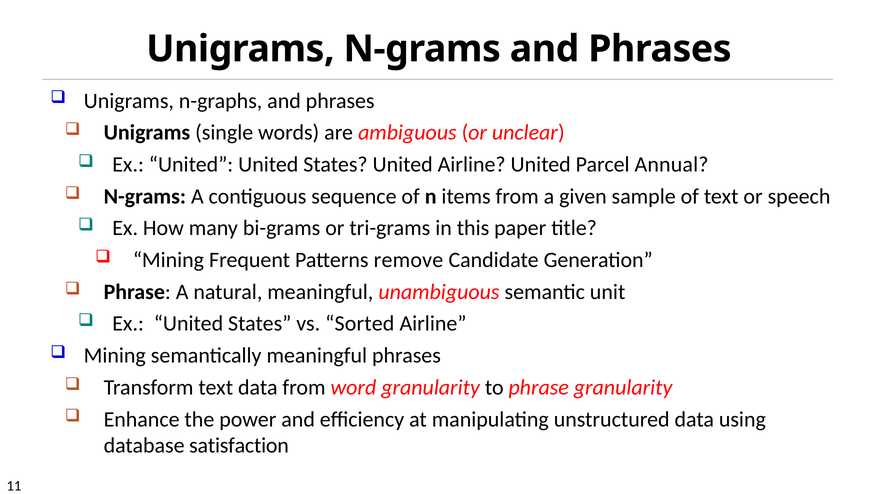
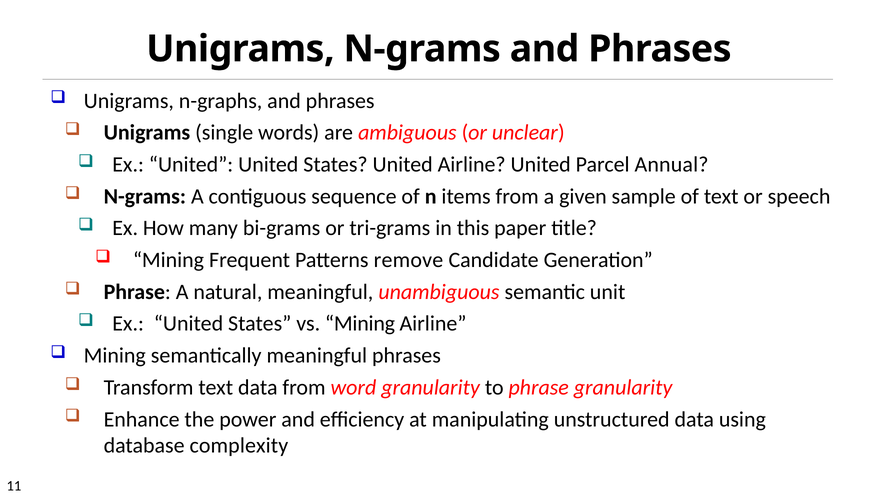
vs Sorted: Sorted -> Mining (360, 324)
satisfaction: satisfaction -> complexity (239, 446)
